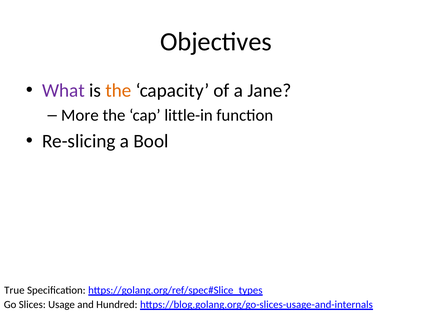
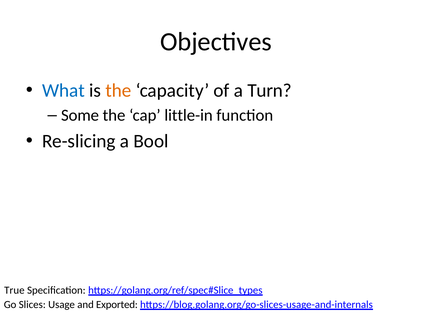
What colour: purple -> blue (63, 91)
Jane: Jane -> Turn (270, 91)
More: More -> Some (80, 115)
Hundred: Hundred -> Exported (117, 305)
